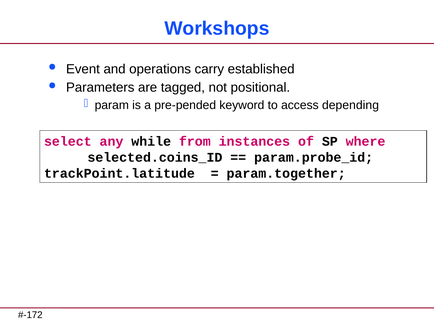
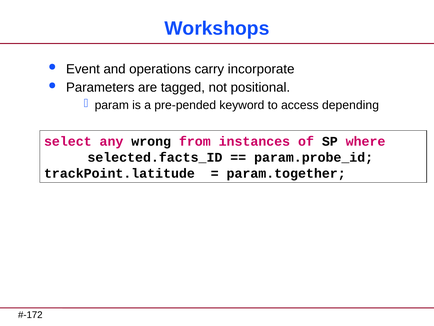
established: established -> incorporate (261, 69)
while: while -> wrong (151, 141)
selected.coins_ID: selected.coins_ID -> selected.facts_ID (155, 157)
